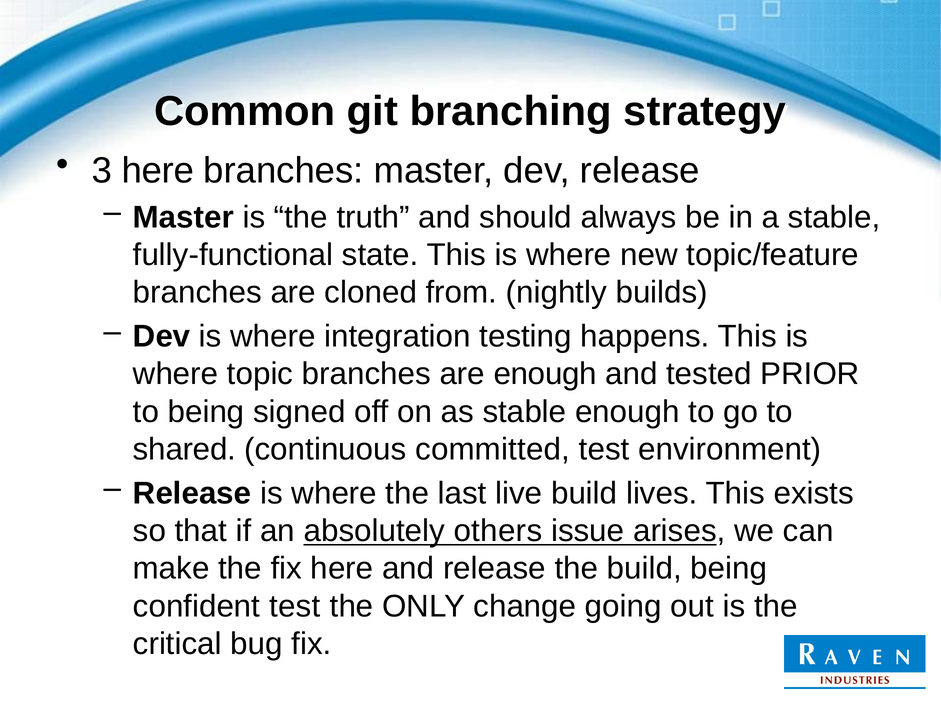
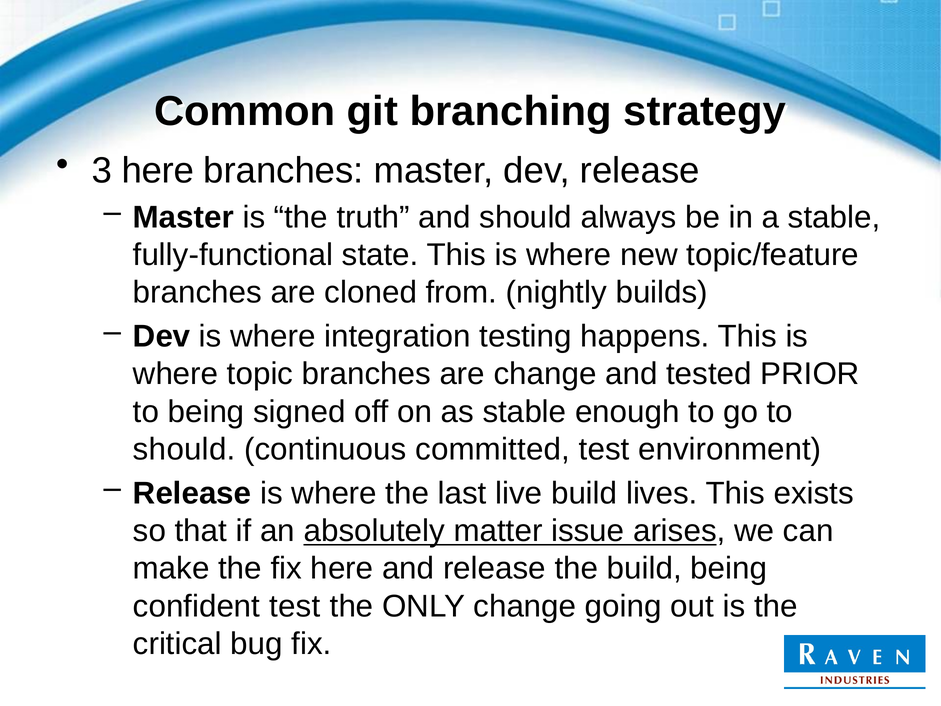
are enough: enough -> change (545, 374)
shared: shared -> should (184, 449)
others: others -> matter (498, 531)
